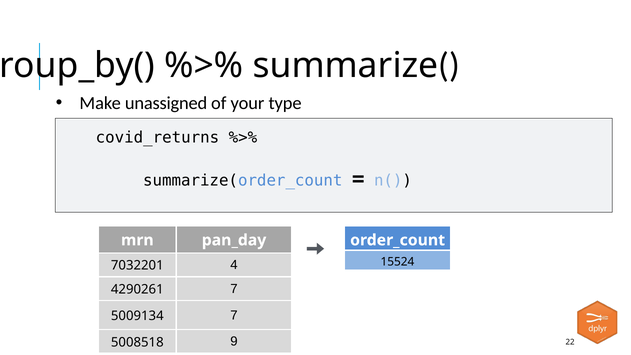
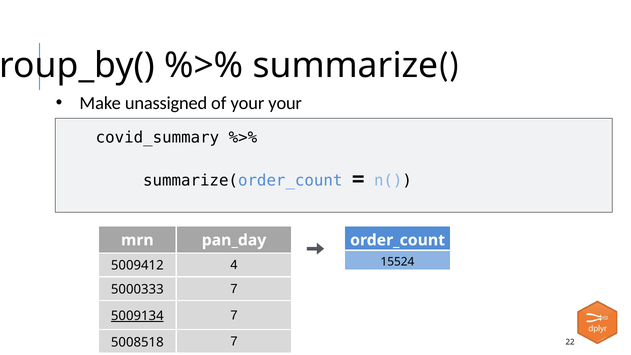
your type: type -> your (285, 103)
covid_returns: covid_returns -> covid_summary (157, 138)
7032201: 7032201 -> 5009412 (137, 266)
4290261: 4290261 -> 5000333 (137, 289)
5009134 underline: none -> present (137, 316)
5008518 9: 9 -> 7 (234, 342)
